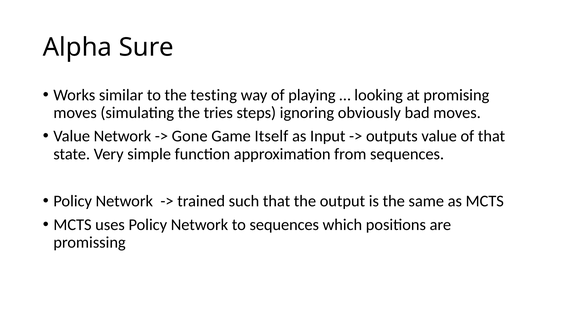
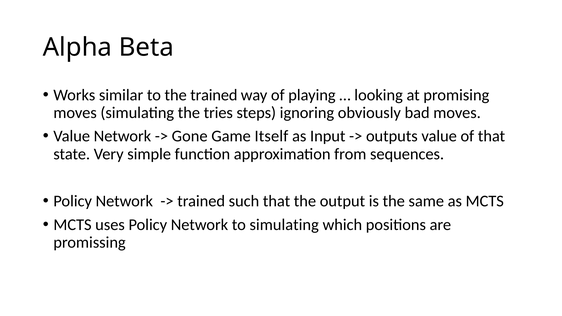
Sure: Sure -> Beta (146, 47)
the testing: testing -> trained (214, 95)
to sequences: sequences -> simulating (284, 225)
